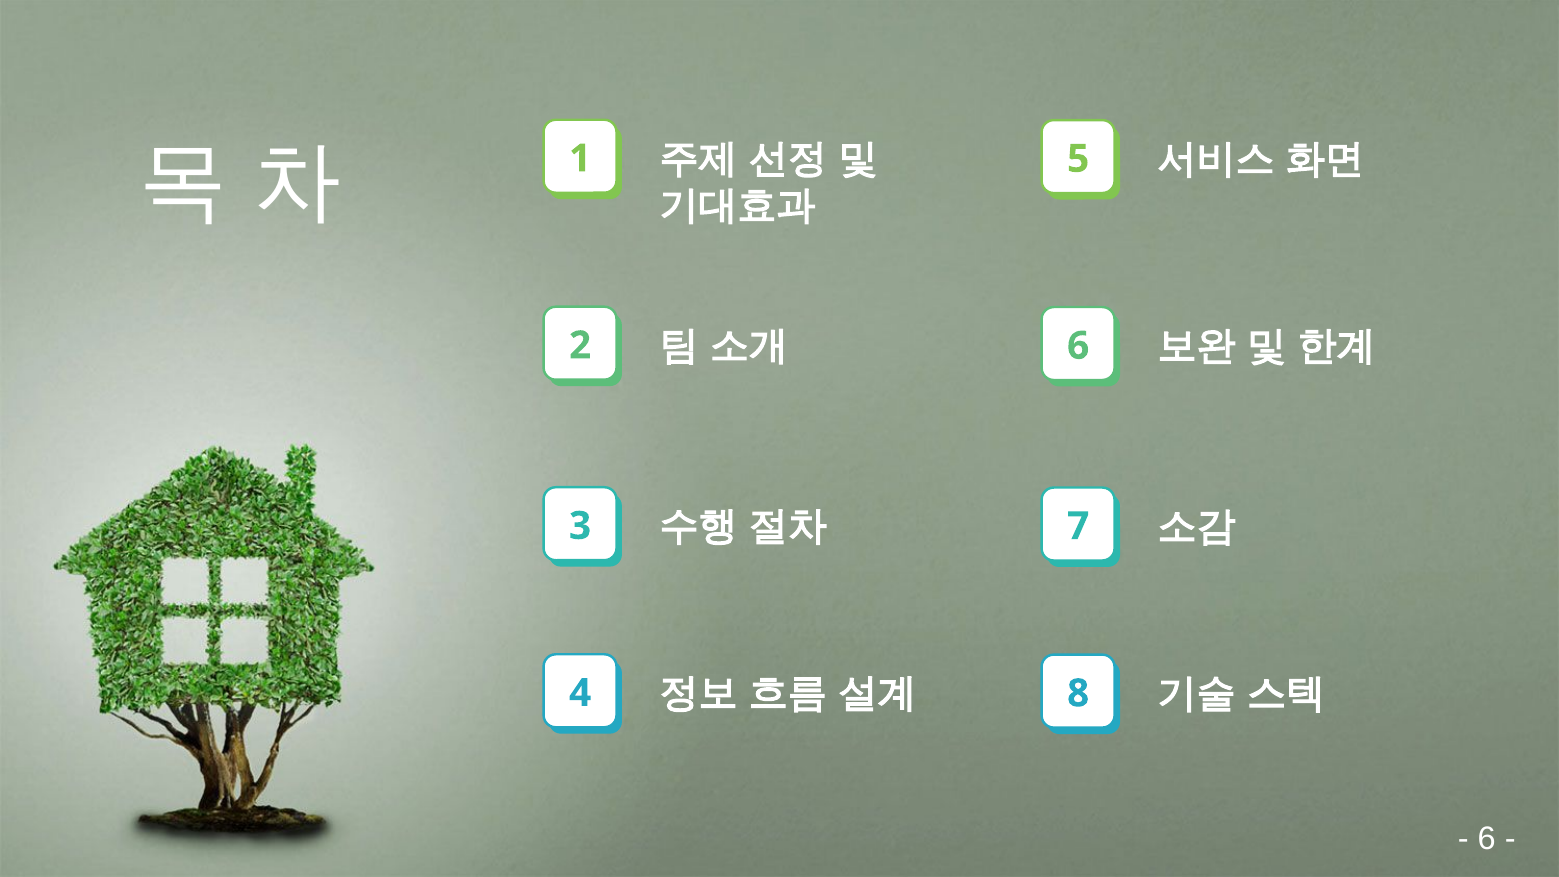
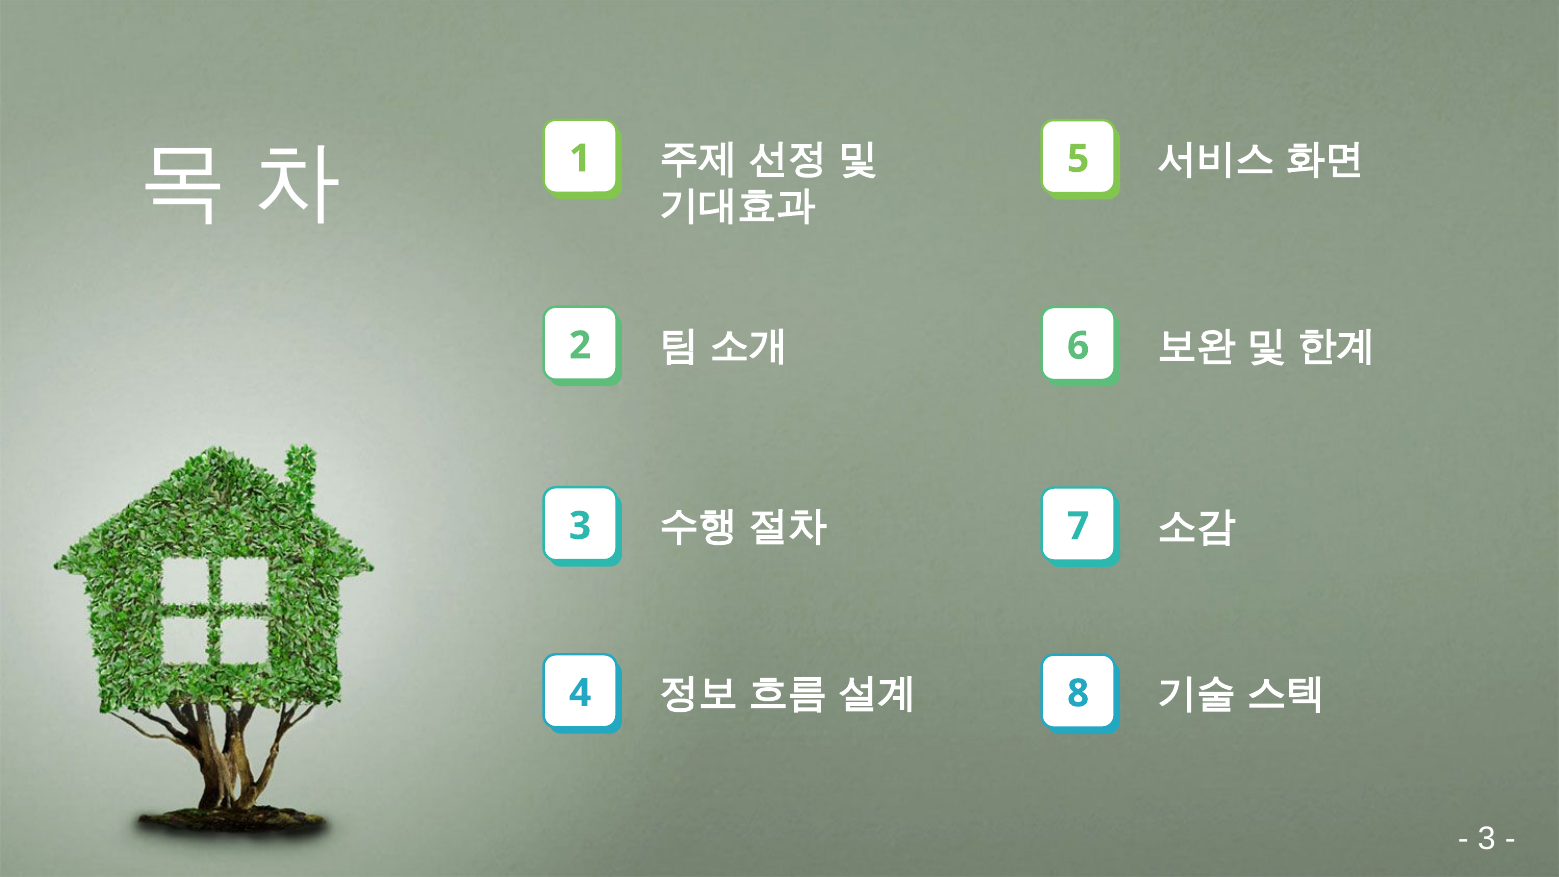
6: 6 -> 3 (1487, 838)
